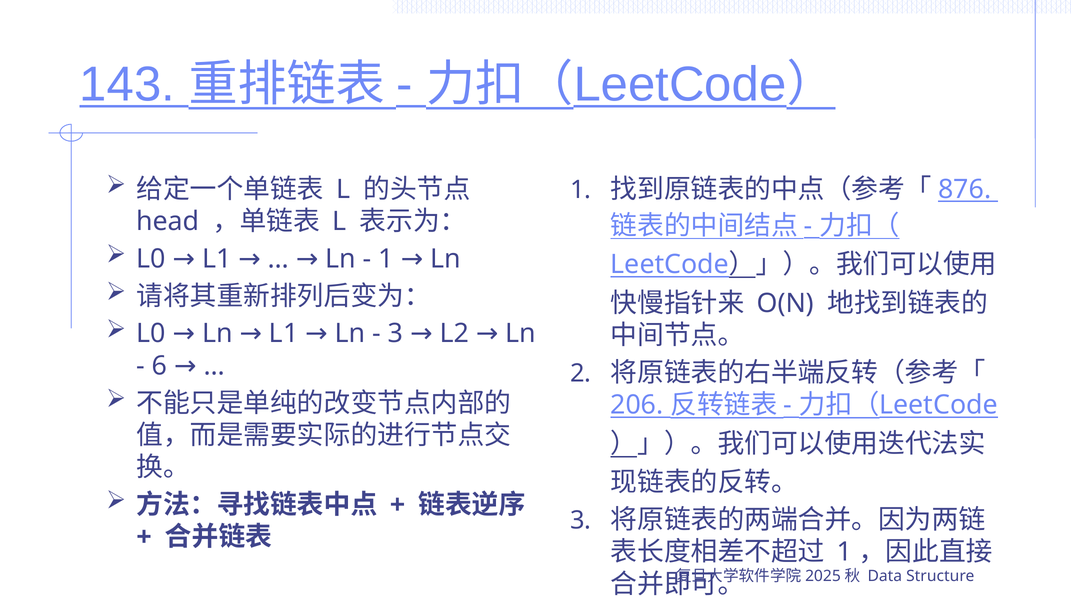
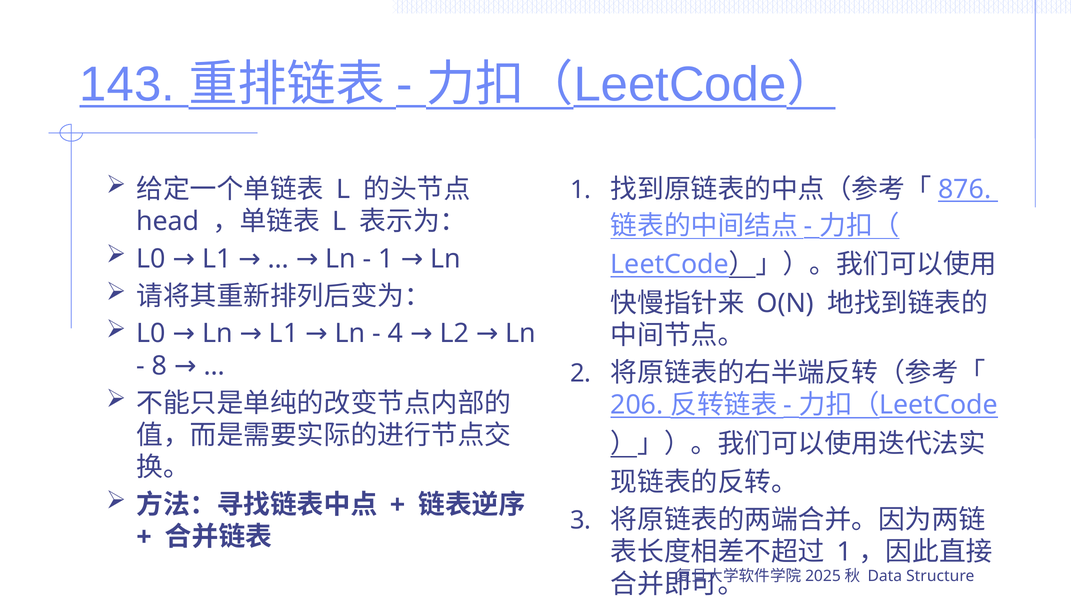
3: 3 -> 4 (395, 334)
6: 6 -> 8 (160, 366)
